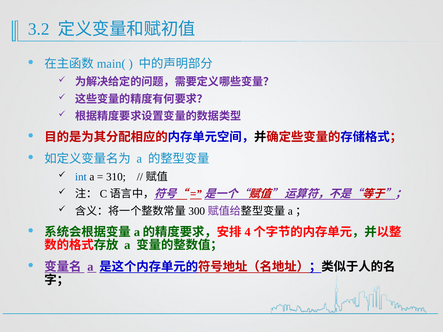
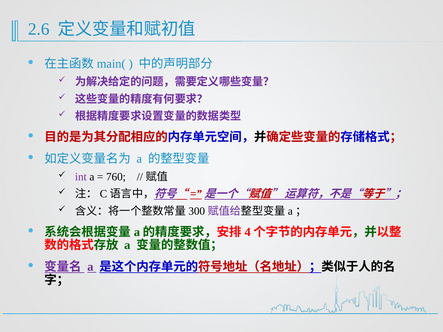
3.2: 3.2 -> 2.6 (39, 29)
int colour: blue -> purple (81, 177)
310: 310 -> 760 (116, 177)
